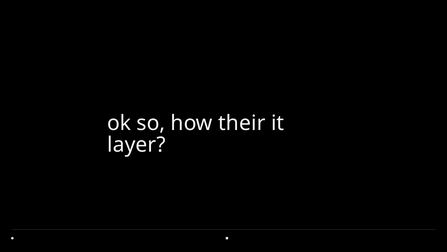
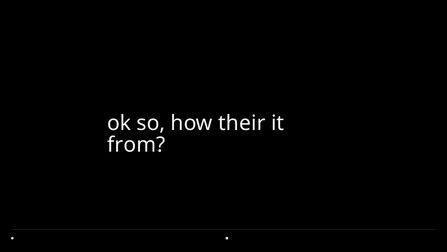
layer: layer -> from (136, 144)
